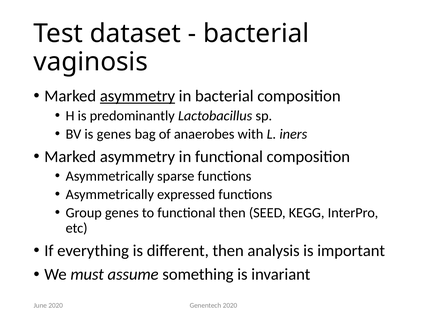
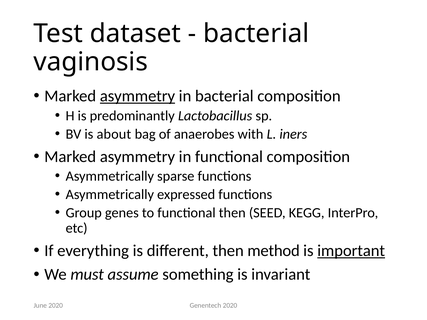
is genes: genes -> about (114, 134)
analysis: analysis -> method (274, 251)
important underline: none -> present (351, 251)
